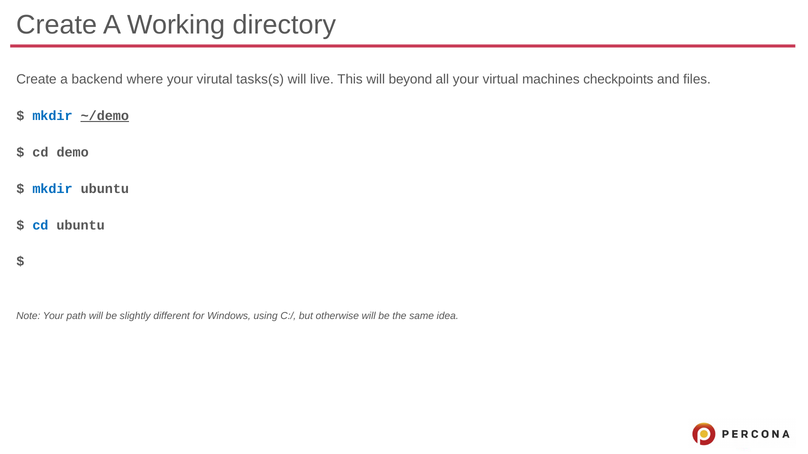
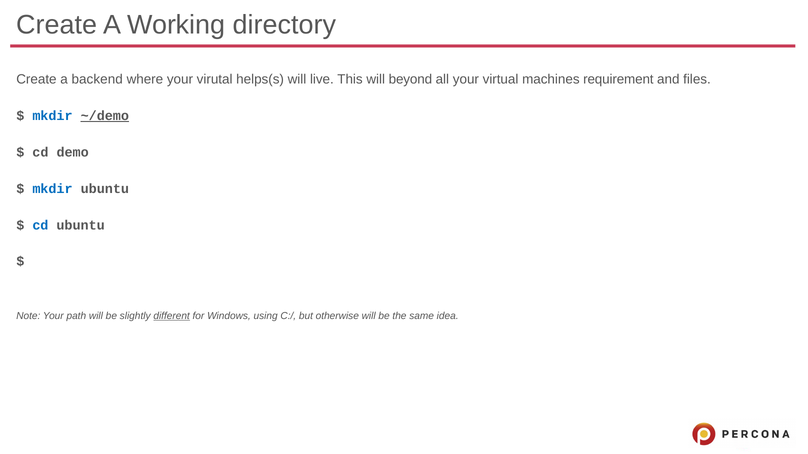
tasks(s: tasks(s -> helps(s (260, 80)
checkpoints: checkpoints -> requirement (618, 80)
different underline: none -> present (172, 316)
